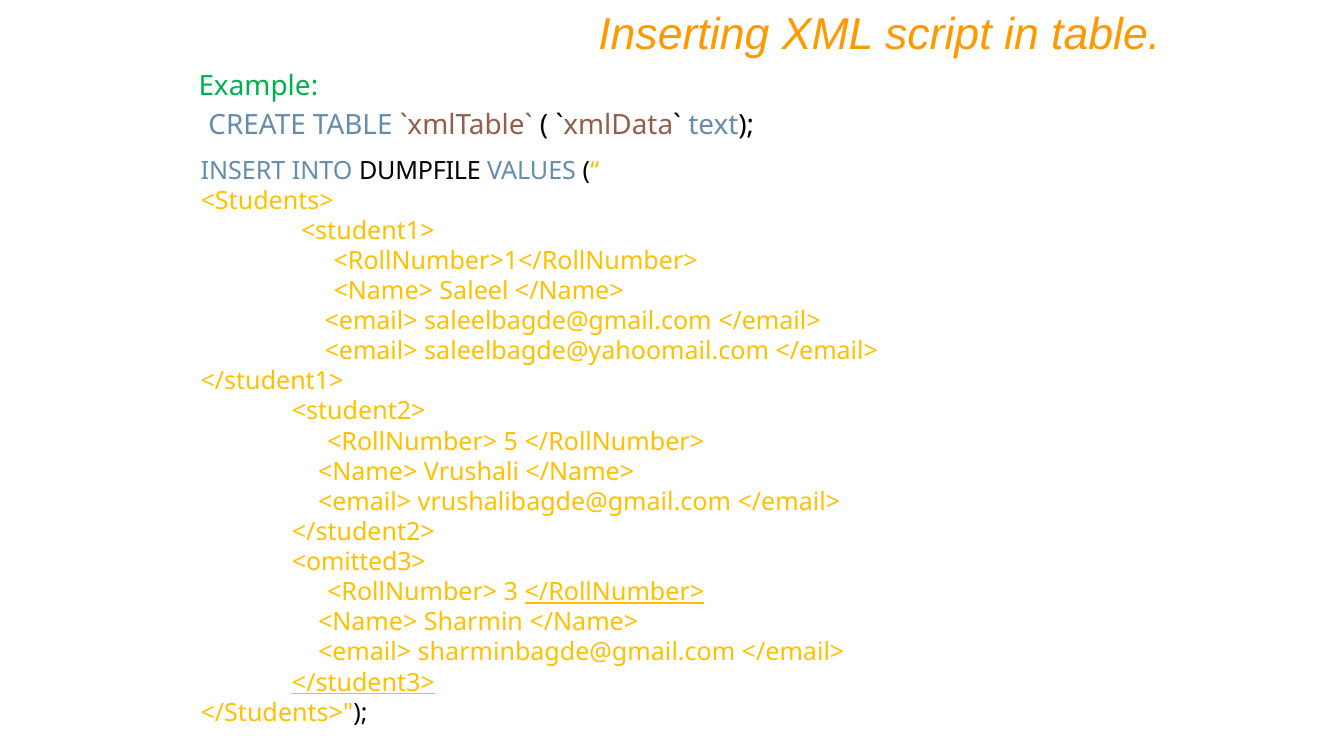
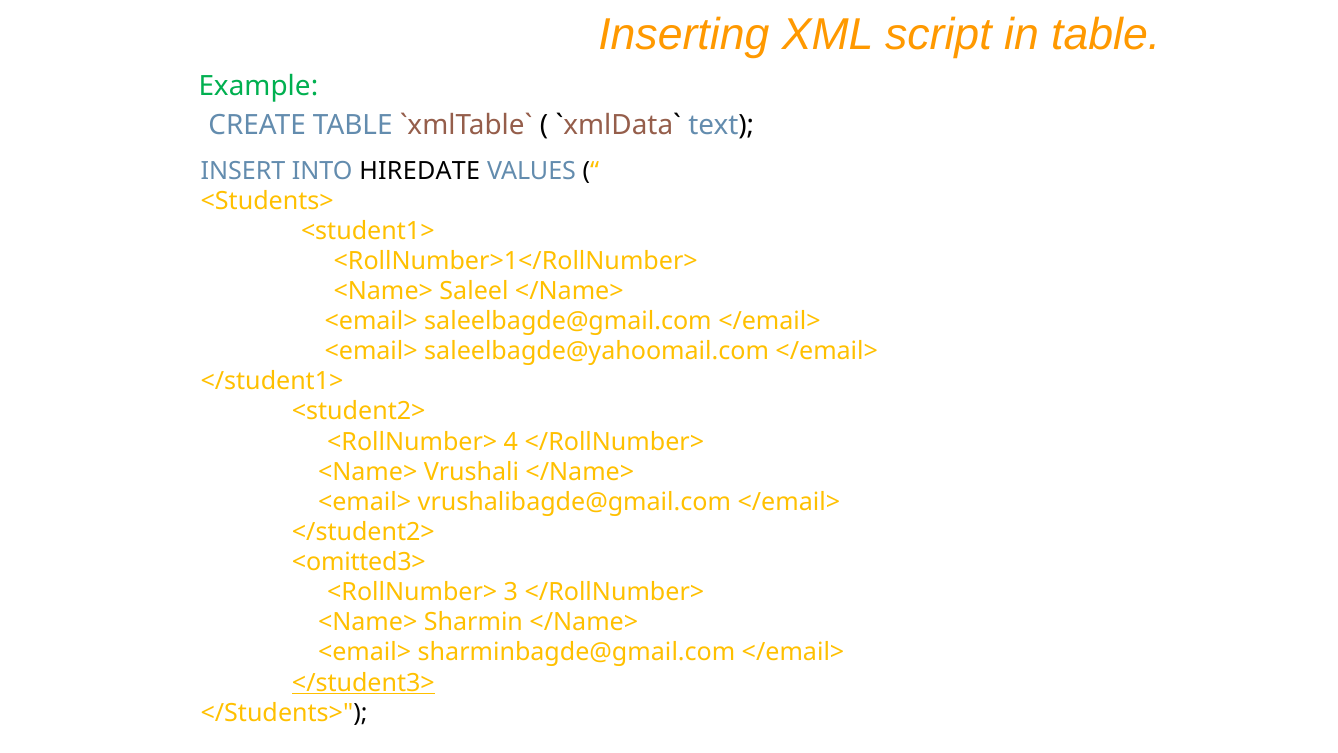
DUMPFILE: DUMPFILE -> HIREDATE (420, 171)
5: 5 -> 4 (511, 442)
</RollNumber> underline: present -> none (614, 592)
